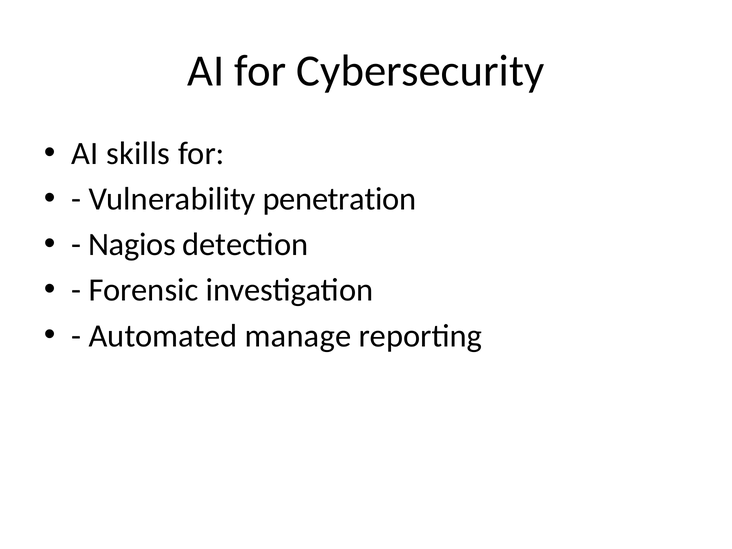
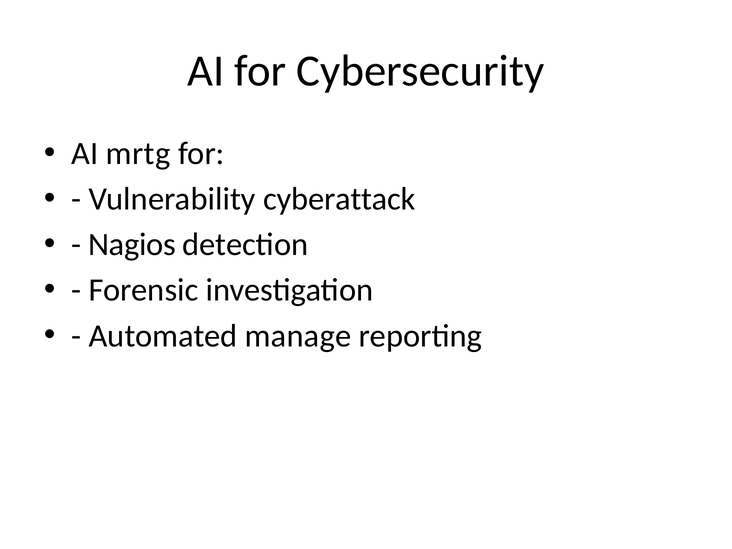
skills: skills -> mrtg (138, 154)
penetration: penetration -> cyberattack (339, 199)
